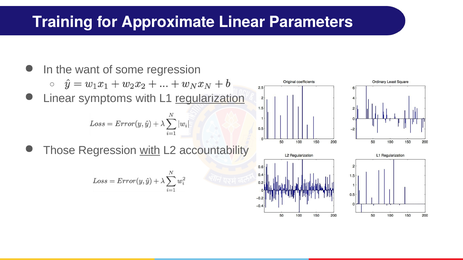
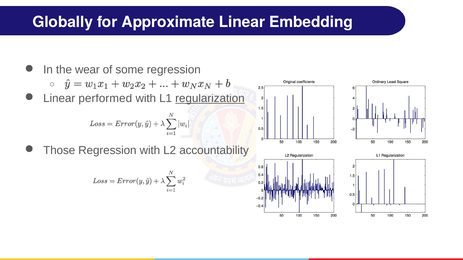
Training: Training -> Globally (63, 22)
Parameters: Parameters -> Embedding (311, 22)
want: want -> wear (87, 70)
symptoms: symptoms -> performed (105, 98)
with underline: present -> none (150, 151)
